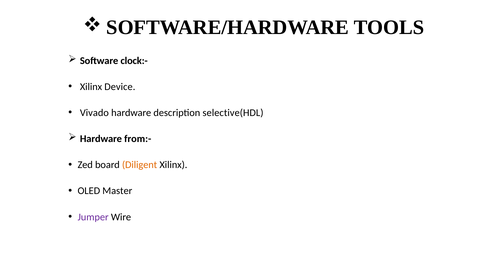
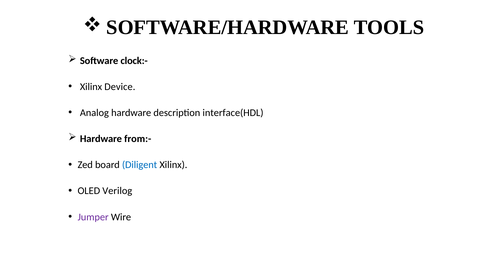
Vivado: Vivado -> Analog (94, 113)
selective(HDL: selective(HDL -> interface(HDL (233, 113)
Diligent colour: orange -> blue (140, 165)
Master: Master -> Verilog (117, 191)
